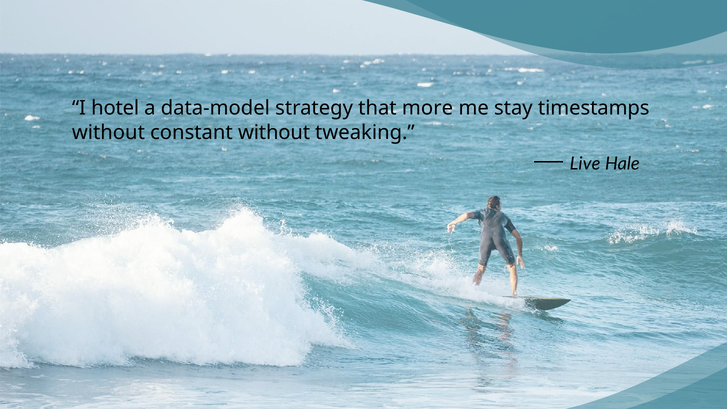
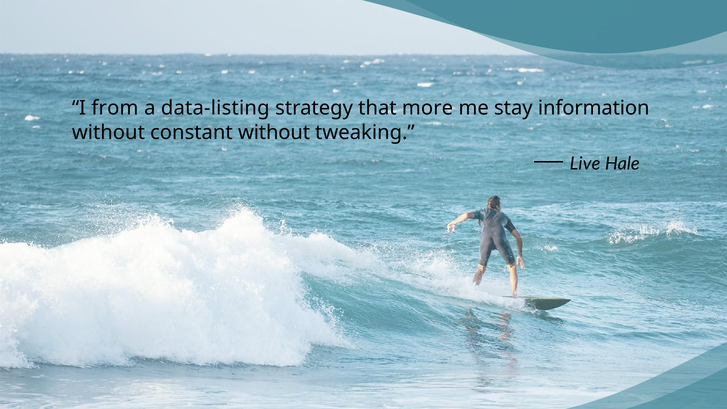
hotel: hotel -> from (115, 108)
data-model: data-model -> data-listing (215, 108)
timestamps: timestamps -> information (594, 108)
